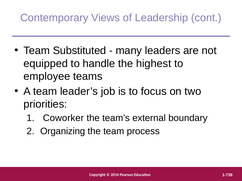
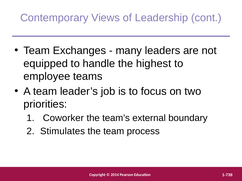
Substituted: Substituted -> Exchanges (79, 51)
Organizing: Organizing -> Stimulates (63, 132)
